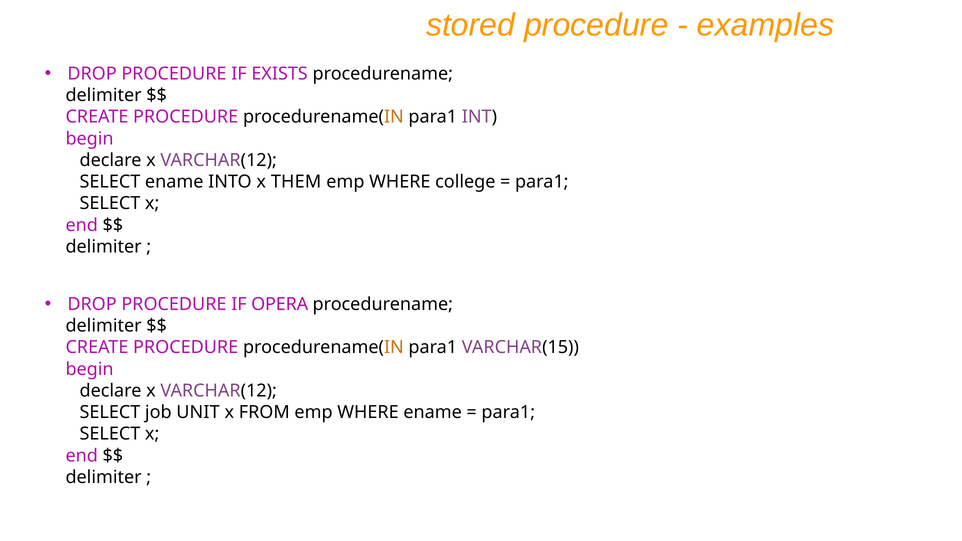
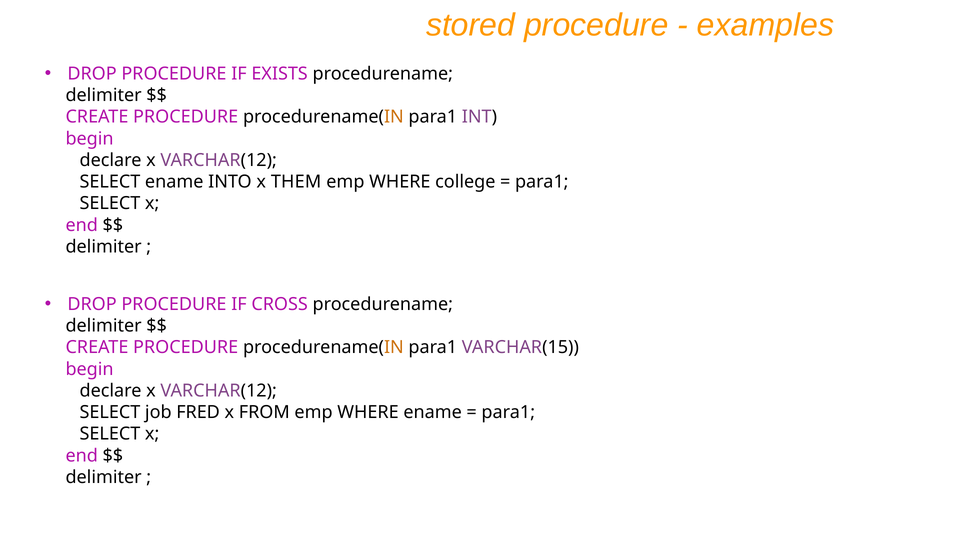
OPERA: OPERA -> CROSS (280, 304)
UNIT: UNIT -> FRED (198, 412)
